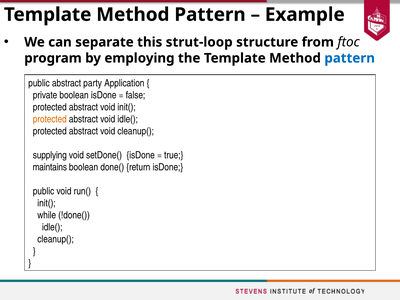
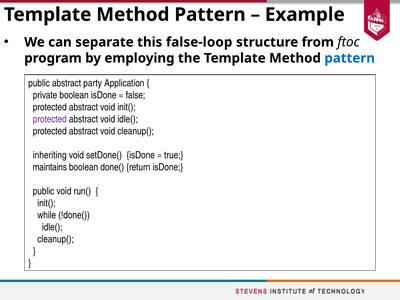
strut-loop: strut-loop -> false-loop (199, 42)
protected colour: orange -> purple (50, 119)
supplying: supplying -> inheriting (50, 155)
